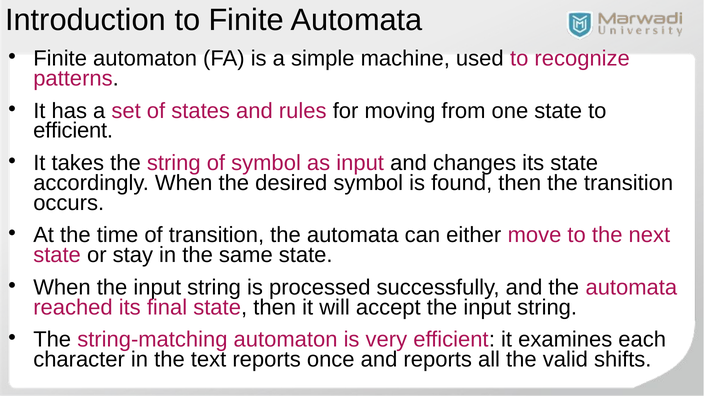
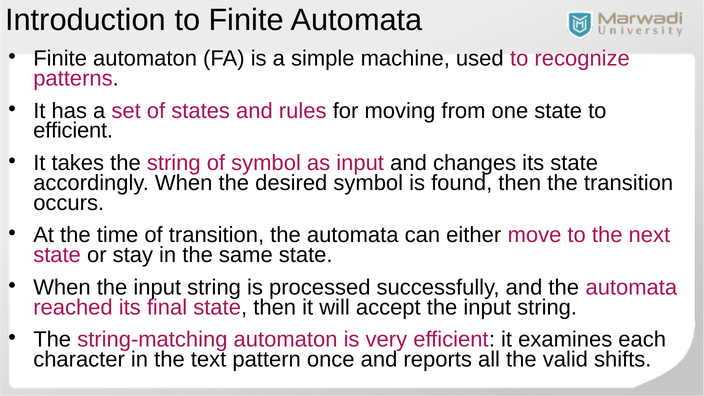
text reports: reports -> pattern (267, 359)
